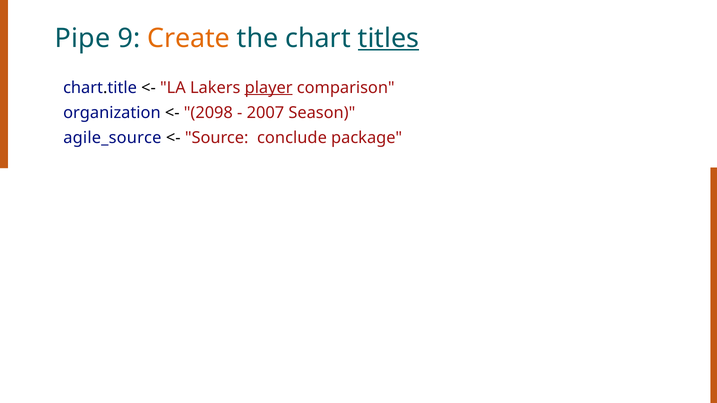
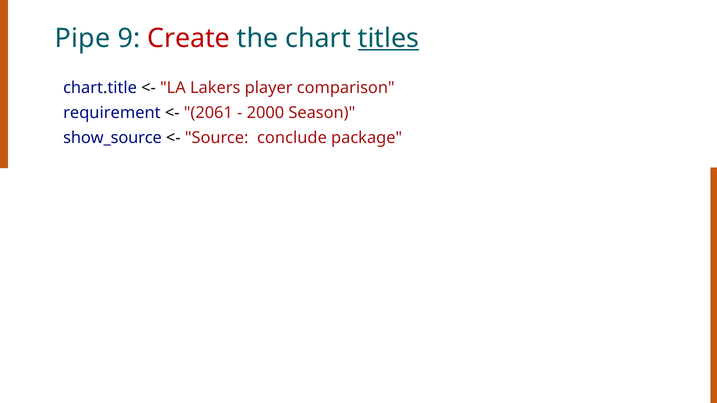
Create colour: orange -> red (189, 38)
player underline: present -> none (269, 88)
organization: organization -> requirement (112, 113)
2098: 2098 -> 2061 (208, 113)
2007: 2007 -> 2000 (265, 113)
agile_source: agile_source -> show_source (113, 138)
